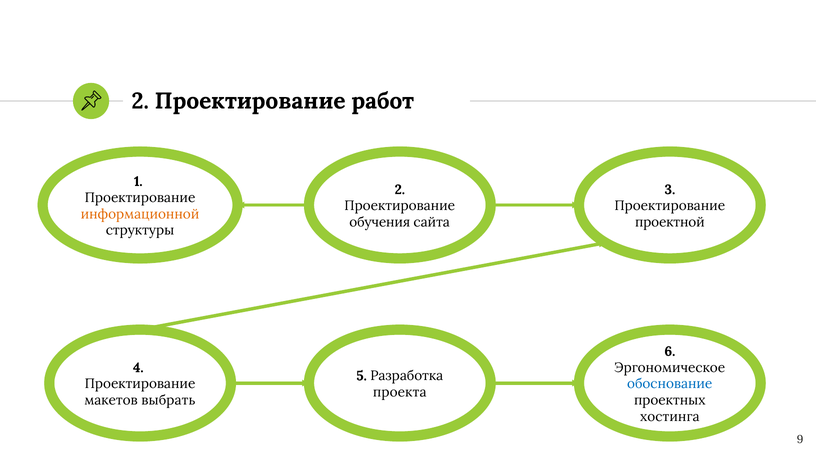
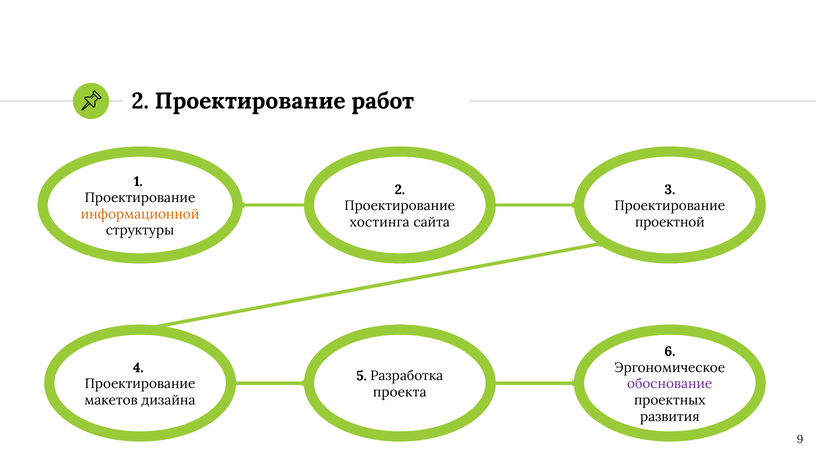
обучения: обучения -> хостинга (380, 222)
обоснование colour: blue -> purple (670, 384)
выбрать: выбрать -> дизайна (168, 400)
хостинга: хостинга -> развития (670, 417)
